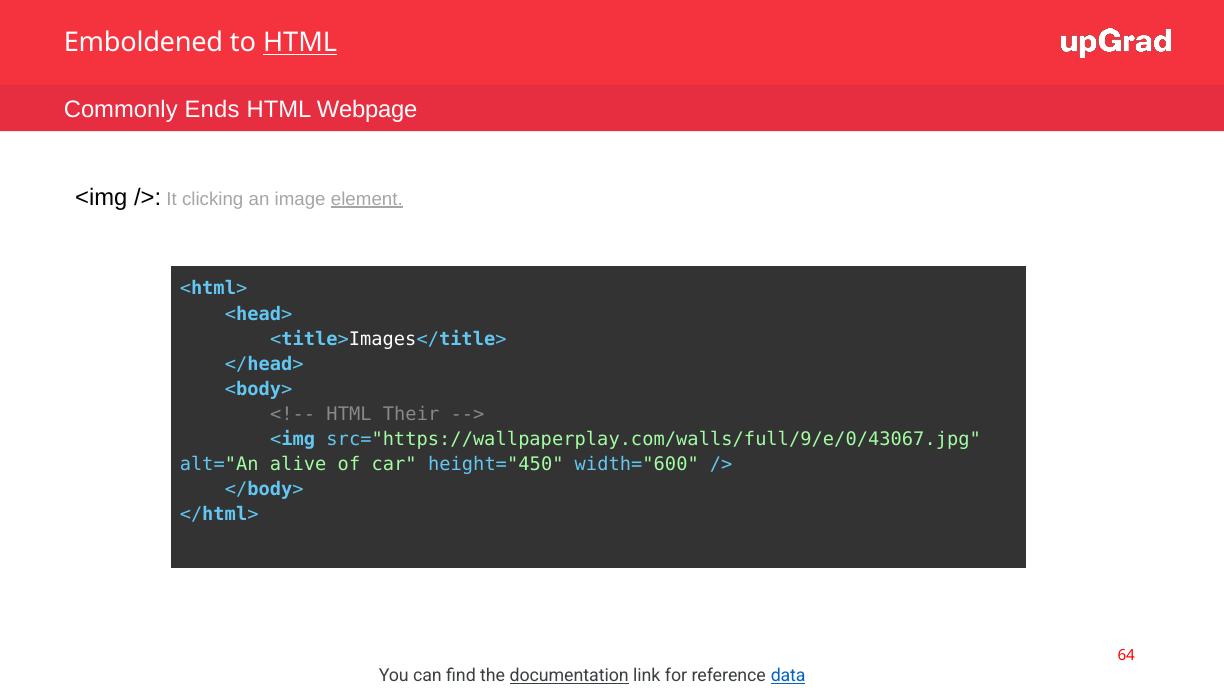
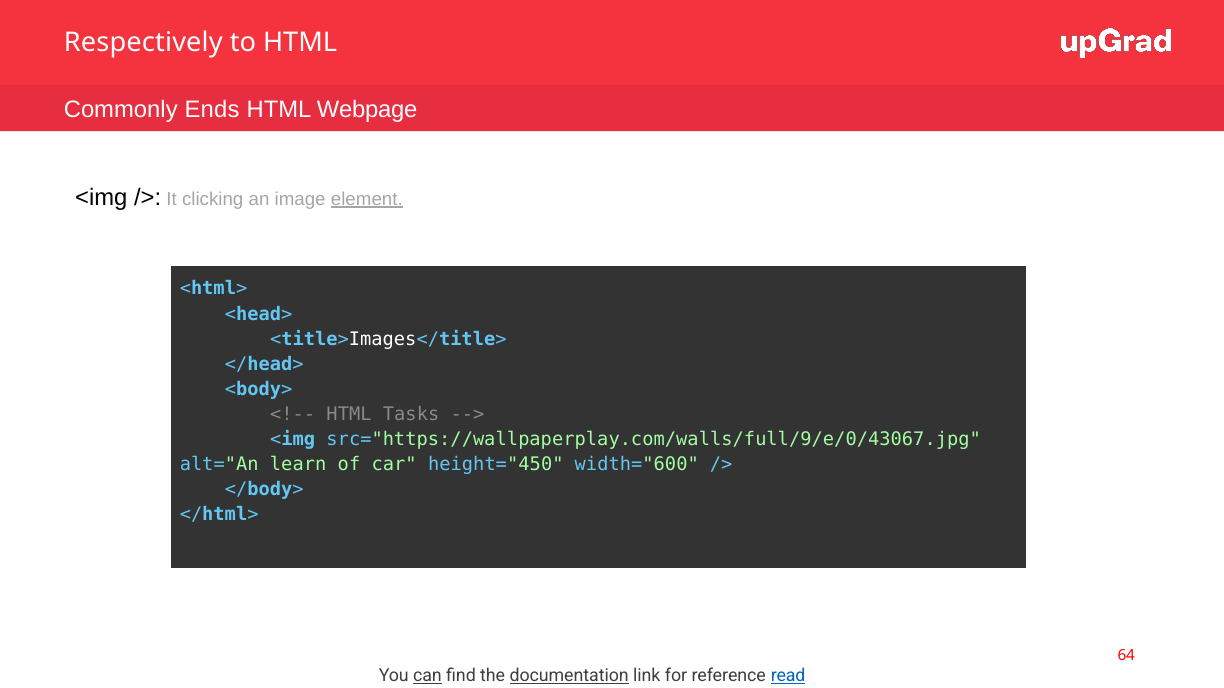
Emboldened: Emboldened -> Respectively (143, 43)
HTML underline: present -> none (300, 43)
Their: Their -> Tasks (411, 414)
alive: alive -> learn (298, 464)
can underline: none -> present (427, 676)
data: data -> read (788, 676)
